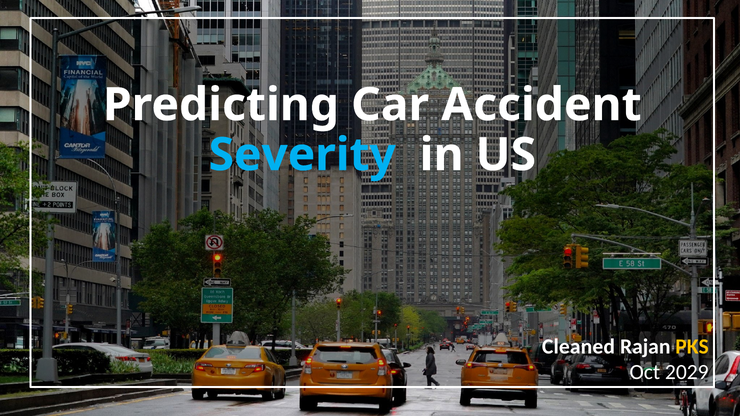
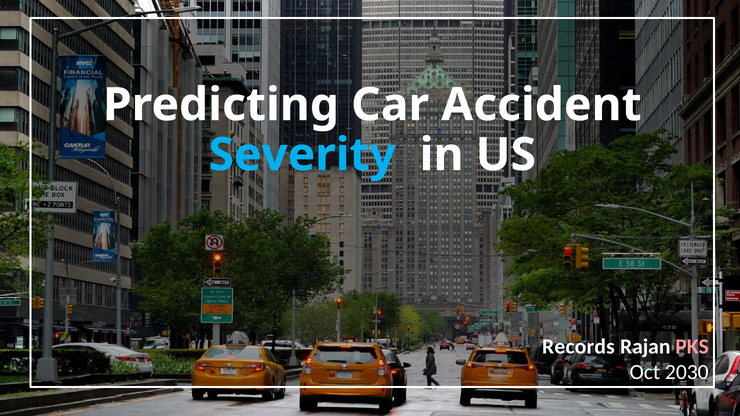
Cleaned: Cleaned -> Records (578, 347)
PKS colour: yellow -> pink (692, 347)
2029: 2029 -> 2030 (687, 373)
